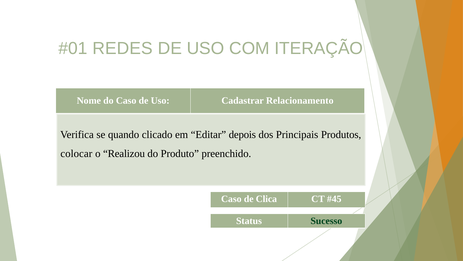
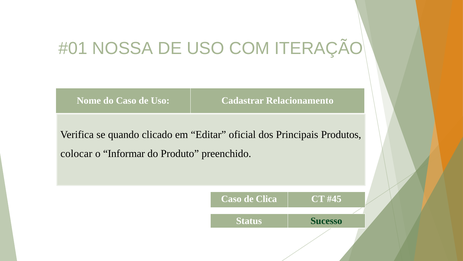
REDES: REDES -> NOSSA (123, 48)
depois: depois -> oficial (242, 134)
Realizou: Realizou -> Informar (124, 153)
